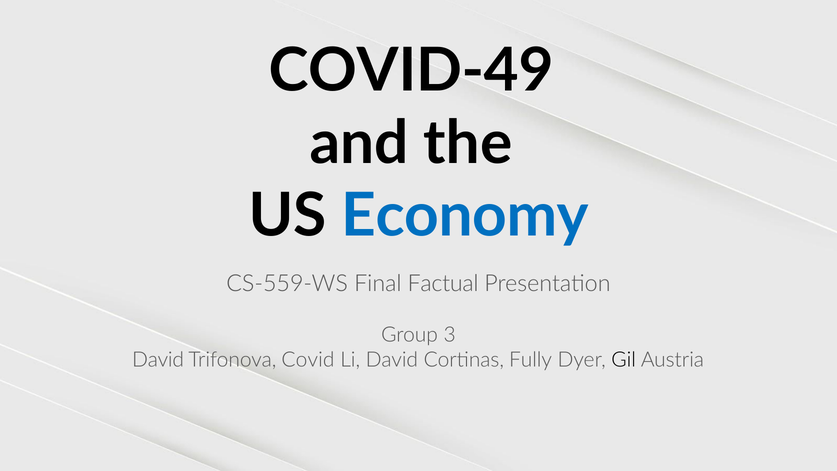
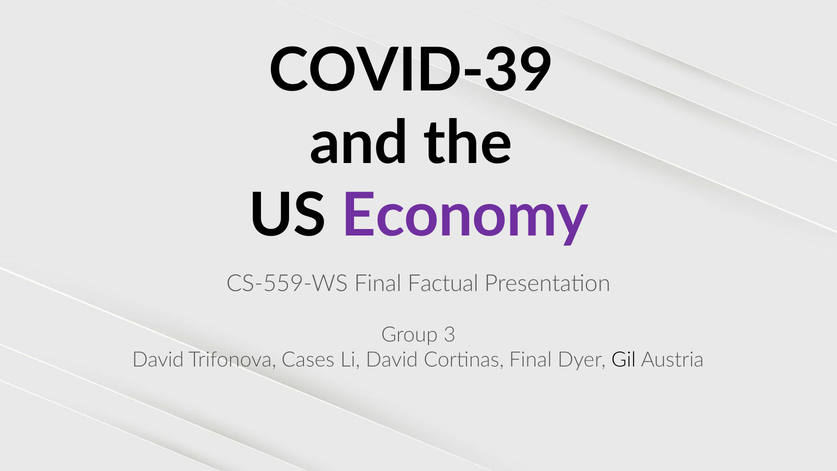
COVID-49: COVID-49 -> COVID-39 (411, 71)
Economy colour: blue -> purple (465, 216)
Covid: Covid -> Cases (308, 360)
Cortinas Fully: Fully -> Final (530, 360)
